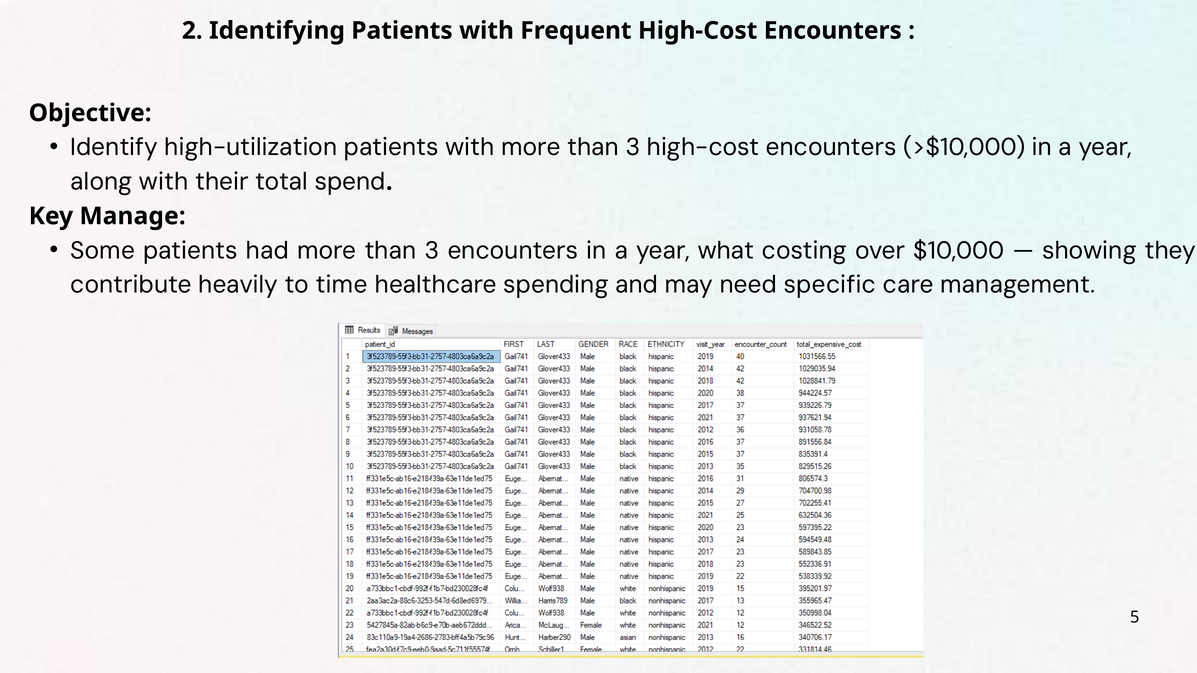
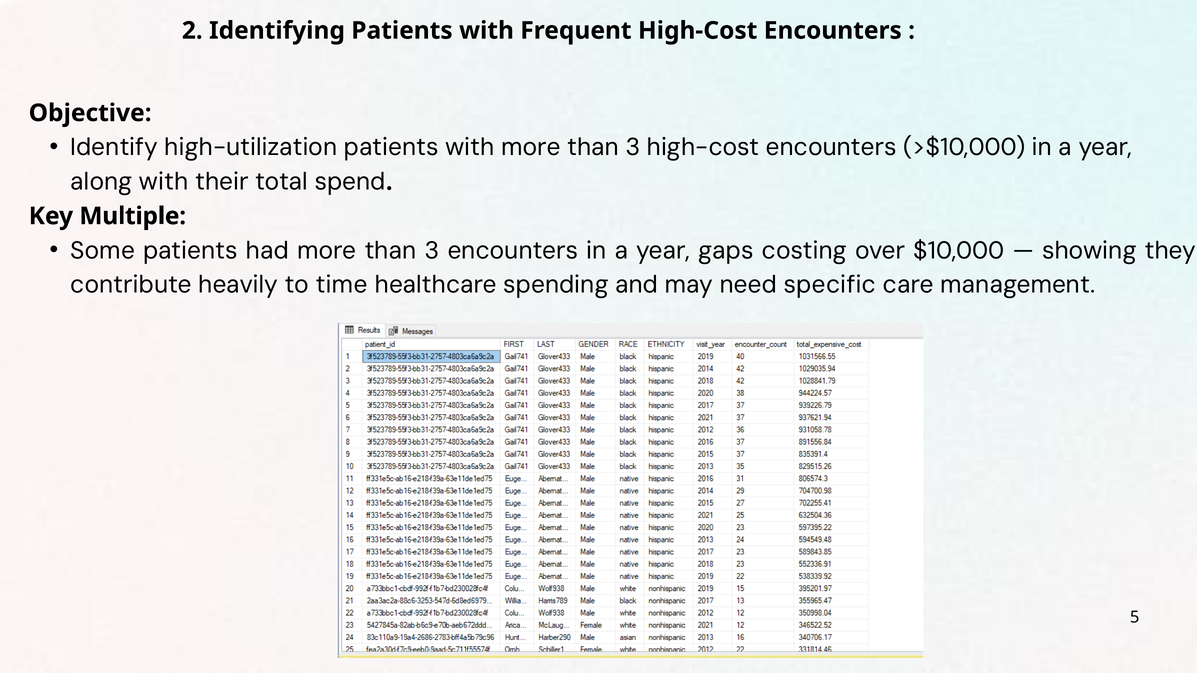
Manage: Manage -> Multiple (133, 216)
what: what -> gaps (726, 251)
